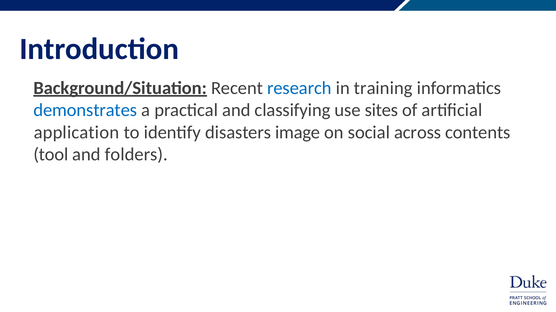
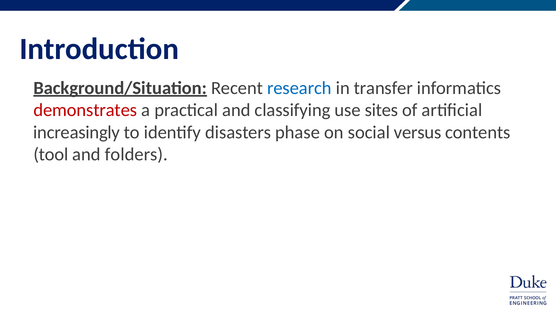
training: training -> transfer (383, 88)
demonstrates colour: blue -> red (85, 110)
application: application -> increasingly (77, 133)
image: image -> phase (298, 133)
across: across -> versus (418, 133)
